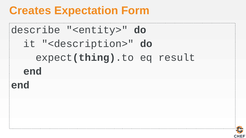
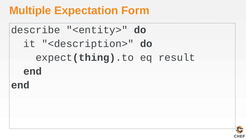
Creates: Creates -> Multiple (30, 11)
